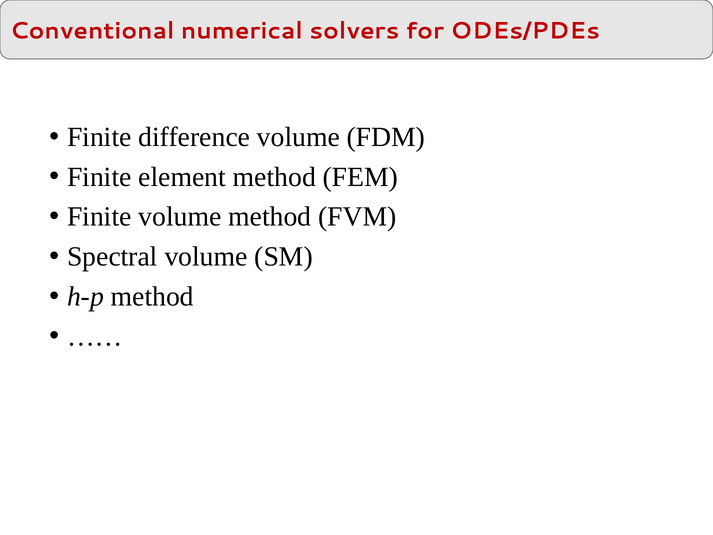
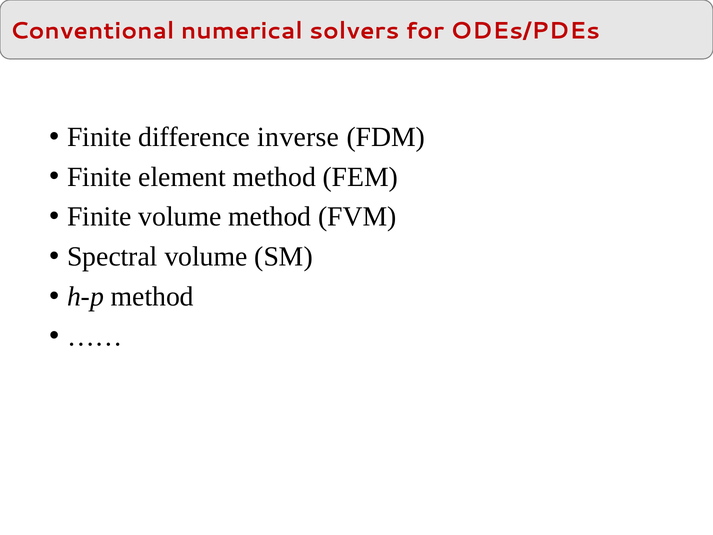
difference volume: volume -> inverse (298, 137)
